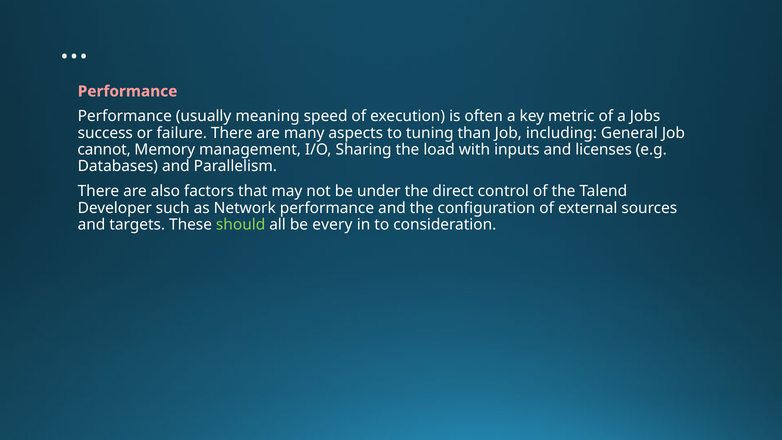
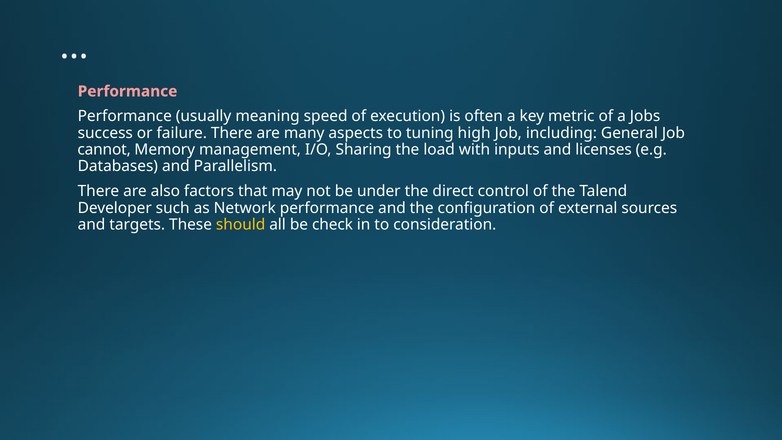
than: than -> high (474, 133)
should colour: light green -> yellow (241, 225)
every: every -> check (333, 225)
